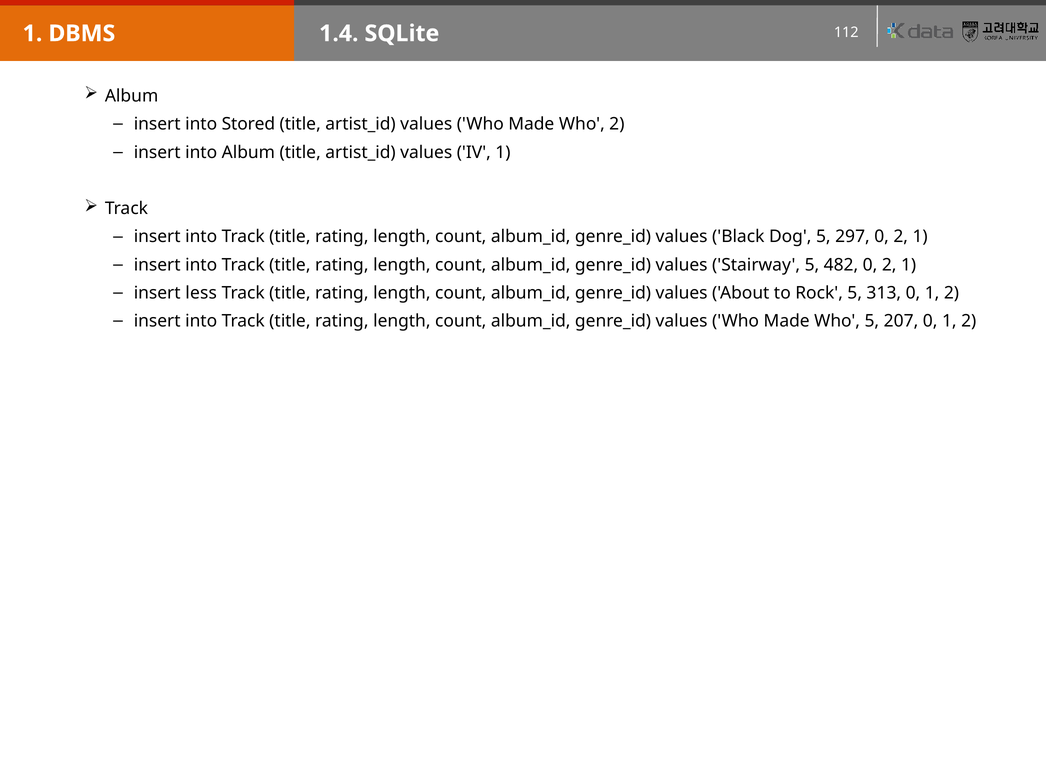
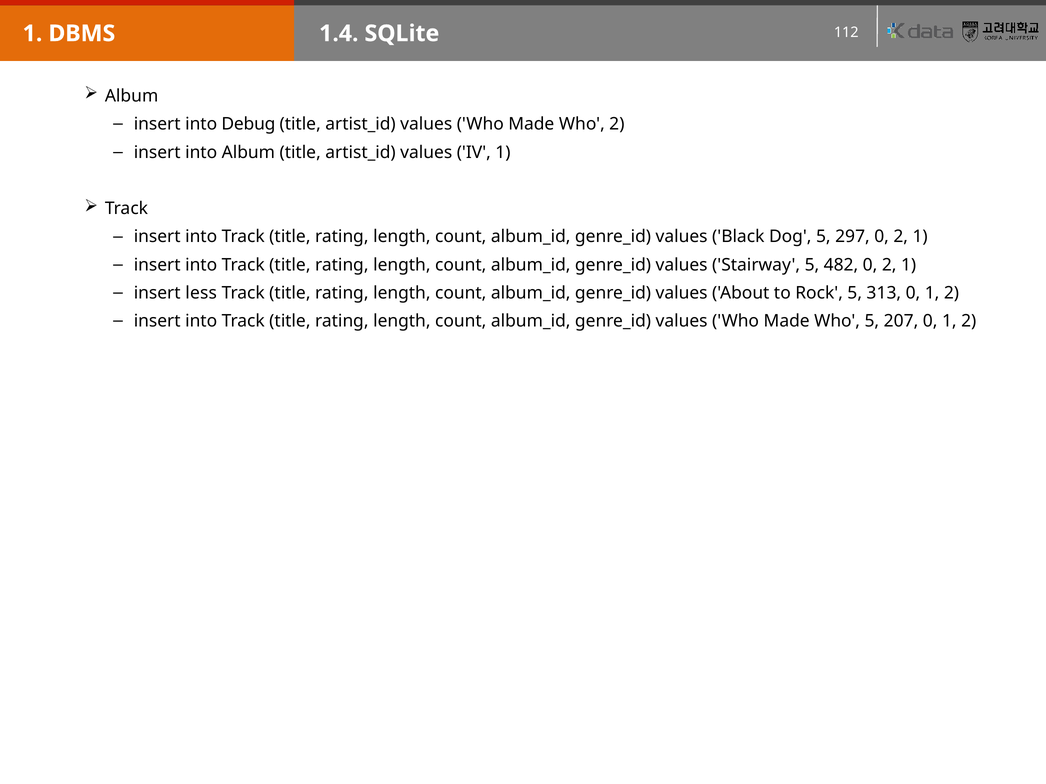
Stored: Stored -> Debug (248, 124)
